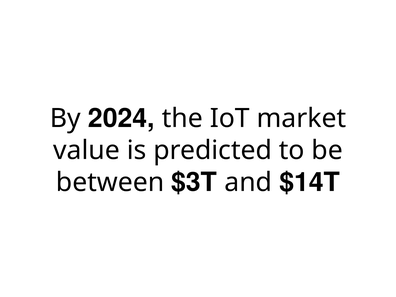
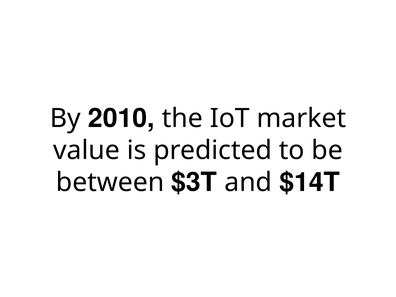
2024: 2024 -> 2010 (121, 118)
